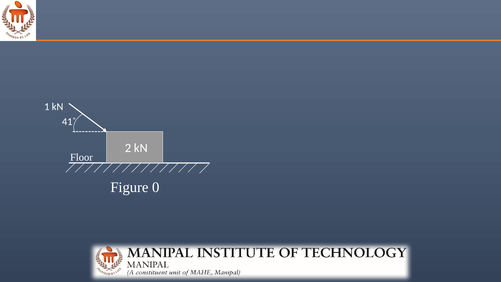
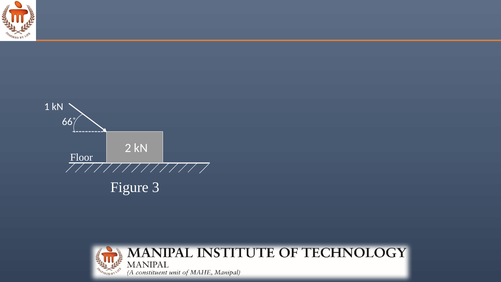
41˚: 41˚ -> 66˚ (69, 122)
0: 0 -> 3 (156, 187)
